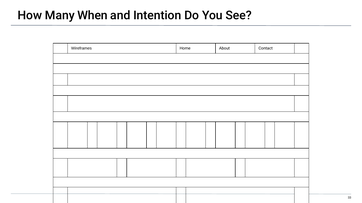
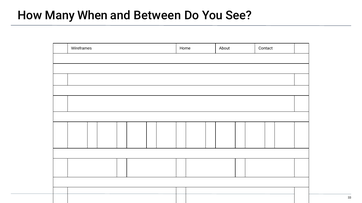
Intention: Intention -> Between (157, 15)
